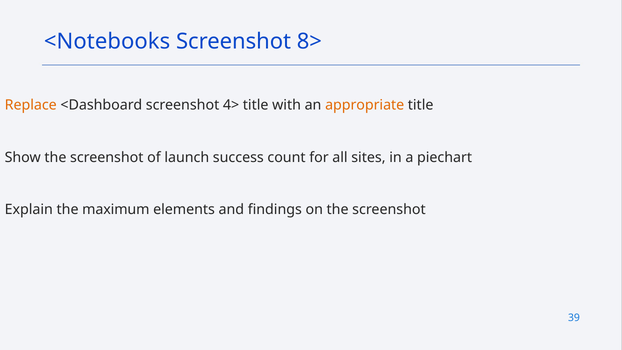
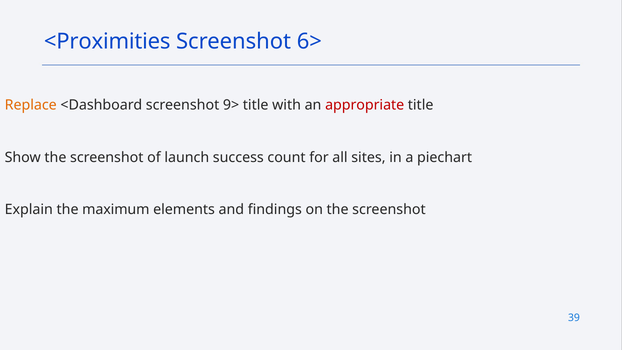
<Notebooks: <Notebooks -> <Proximities (107, 42)
8>: 8> -> 6> (309, 42)
4>: 4> -> 9> (231, 105)
appropriate colour: orange -> red (365, 105)
